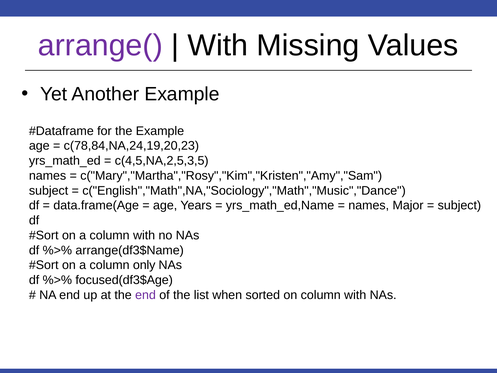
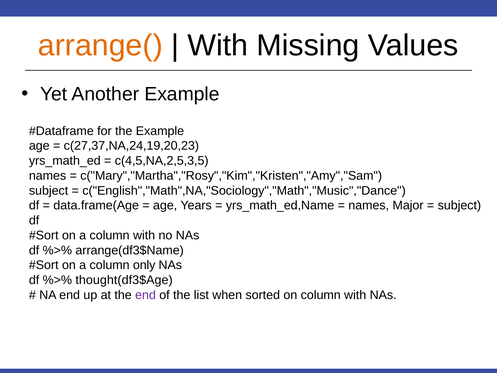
arrange( colour: purple -> orange (100, 46)
c(78,84,NA,24,19,20,23: c(78,84,NA,24,19,20,23 -> c(27,37,NA,24,19,20,23 (131, 146)
focused(df3$Age: focused(df3$Age -> thought(df3$Age (124, 280)
